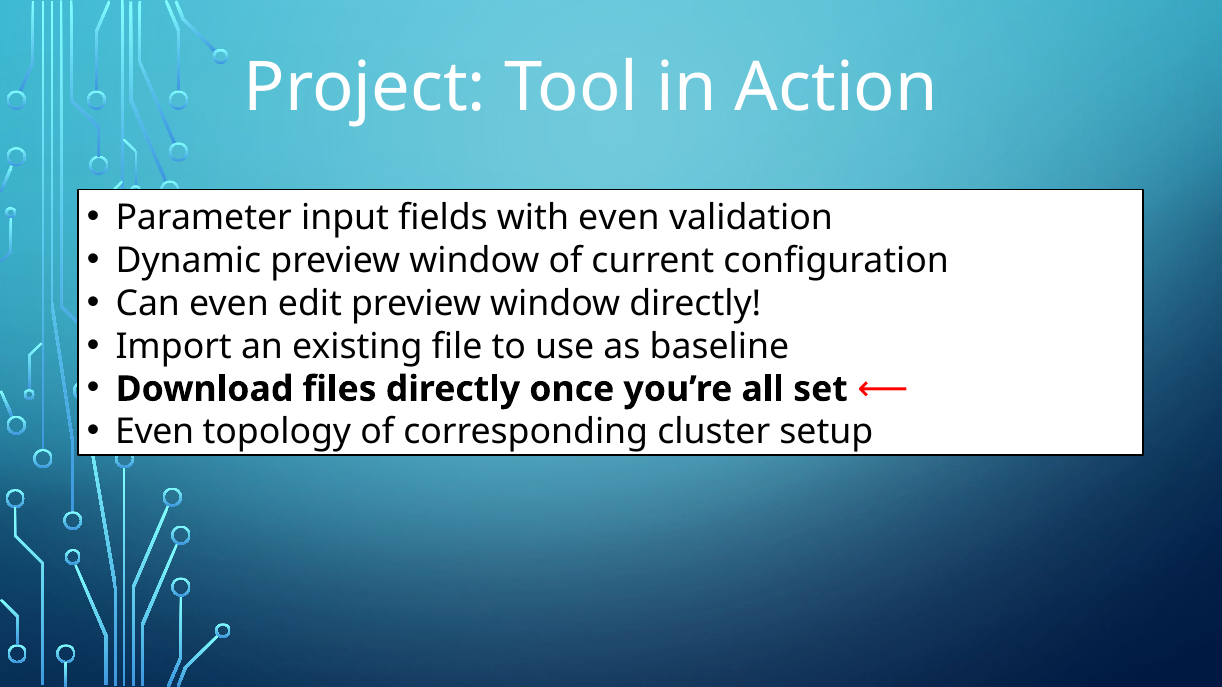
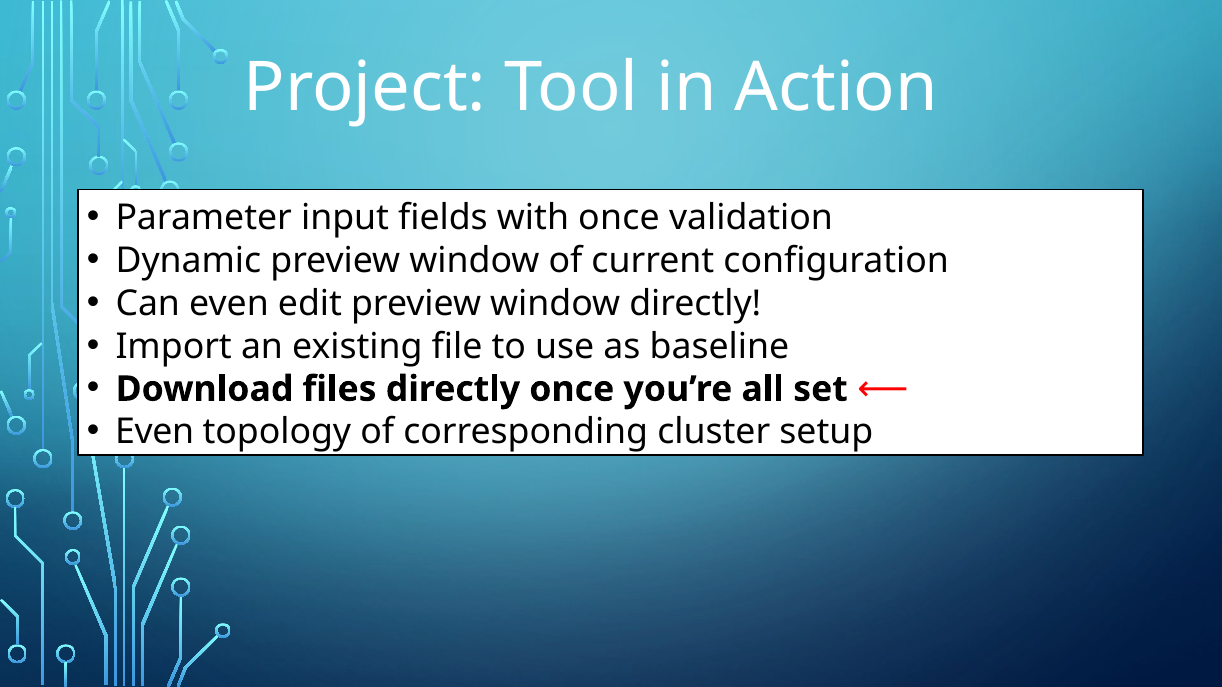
with even: even -> once (619, 218)
